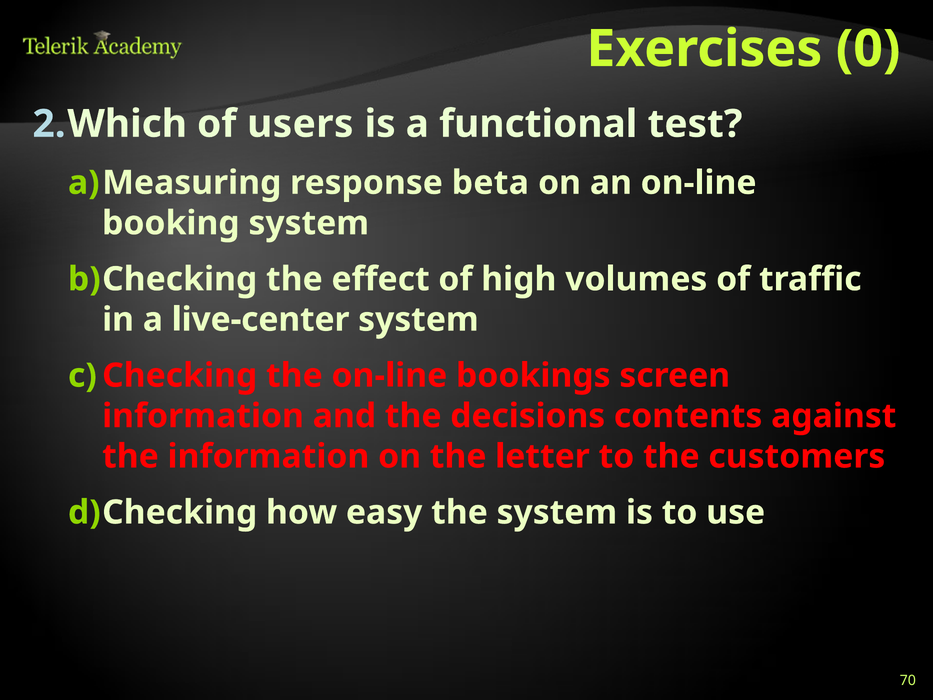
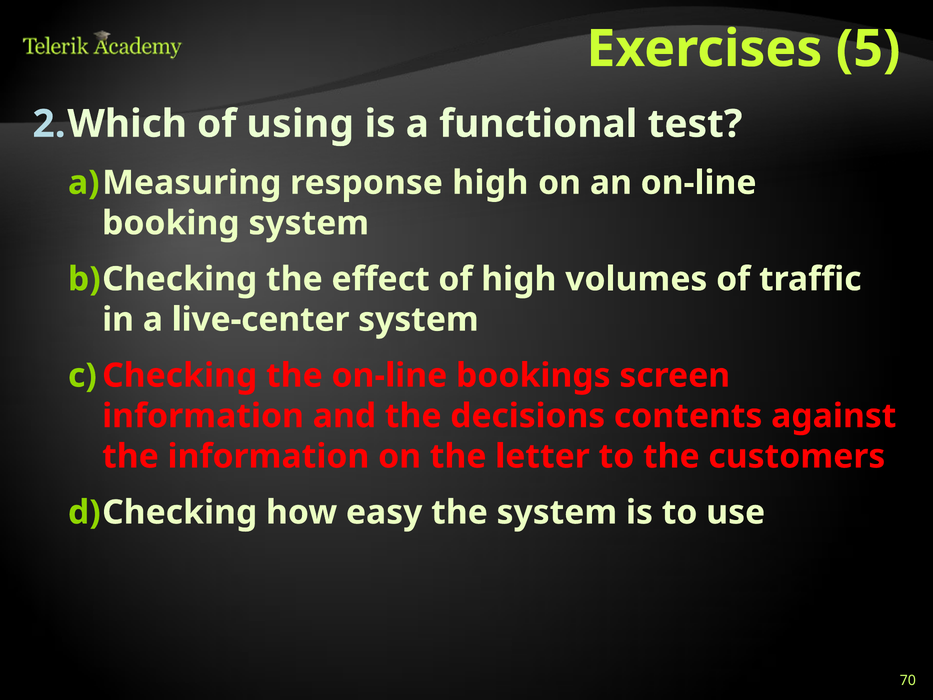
0: 0 -> 5 (868, 49)
users: users -> using (300, 124)
response beta: beta -> high (490, 183)
